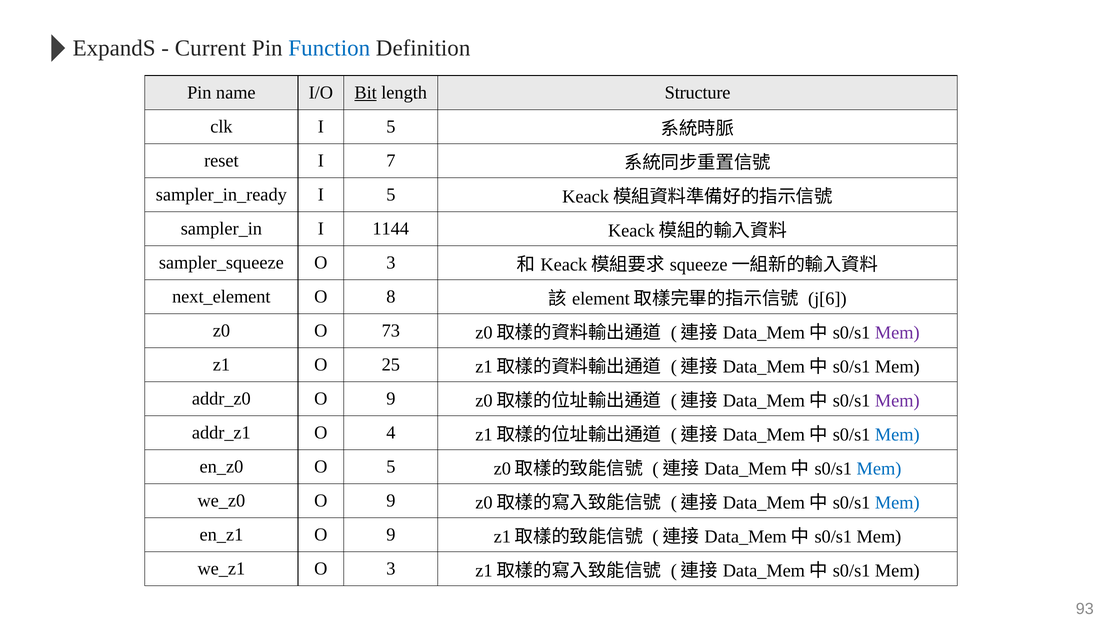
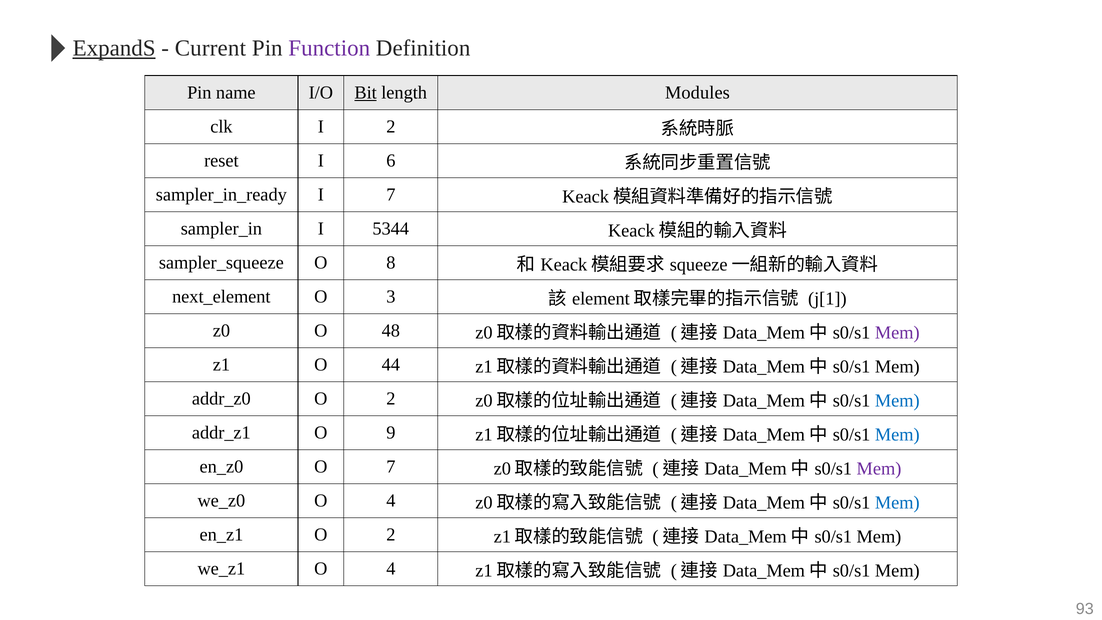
ExpandS underline: none -> present (114, 48)
Function colour: blue -> purple (329, 48)
Structure: Structure -> Modules (697, 93)
clk I 5: 5 -> 2 (391, 127)
7: 7 -> 6 (391, 161)
5: 5 -> 7 (391, 195)
1144: 1144 -> 5344 (391, 229)
3: 3 -> 8 (391, 263)
8: 8 -> 3 (391, 297)
j[6: j[6 -> j[1 (827, 299)
73: 73 -> 48 (391, 331)
25: 25 -> 44 (391, 365)
9: 9 -> 2 (391, 399)
Mem colour: purple -> blue (897, 401)
4: 4 -> 9 (391, 433)
O 5: 5 -> 7 (391, 467)
Mem colour: blue -> purple (879, 469)
9: 9 -> 4 (391, 501)
9: 9 -> 2 (391, 535)
3: 3 -> 4 (391, 569)
